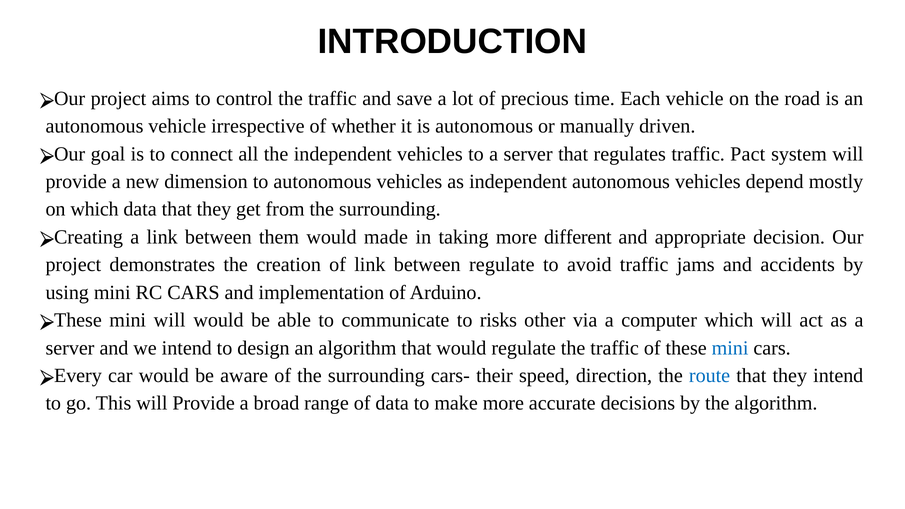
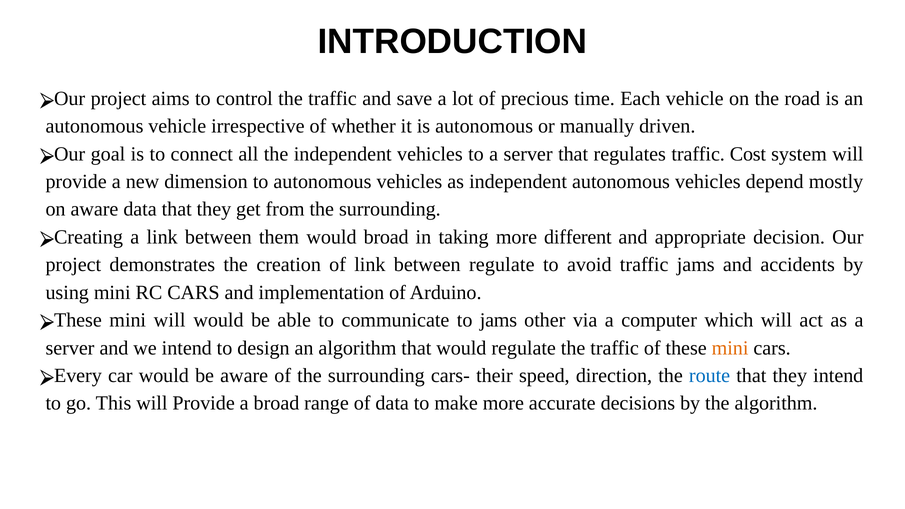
Pact: Pact -> Cost (748, 154)
on which: which -> aware (94, 209)
would made: made -> broad (386, 237)
to risks: risks -> jams (498, 320)
mini colour: blue -> orange (730, 348)
